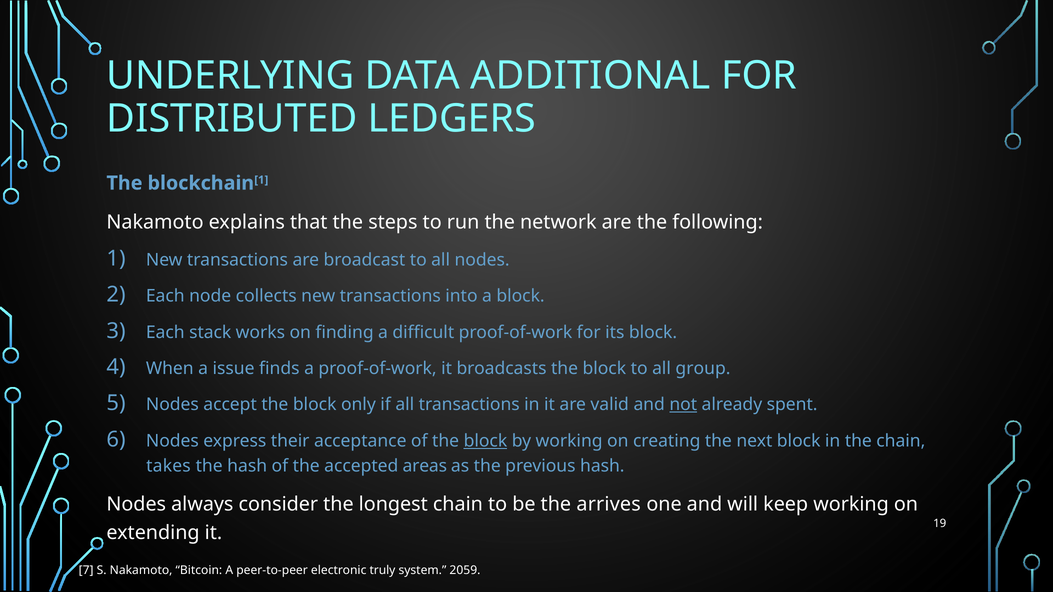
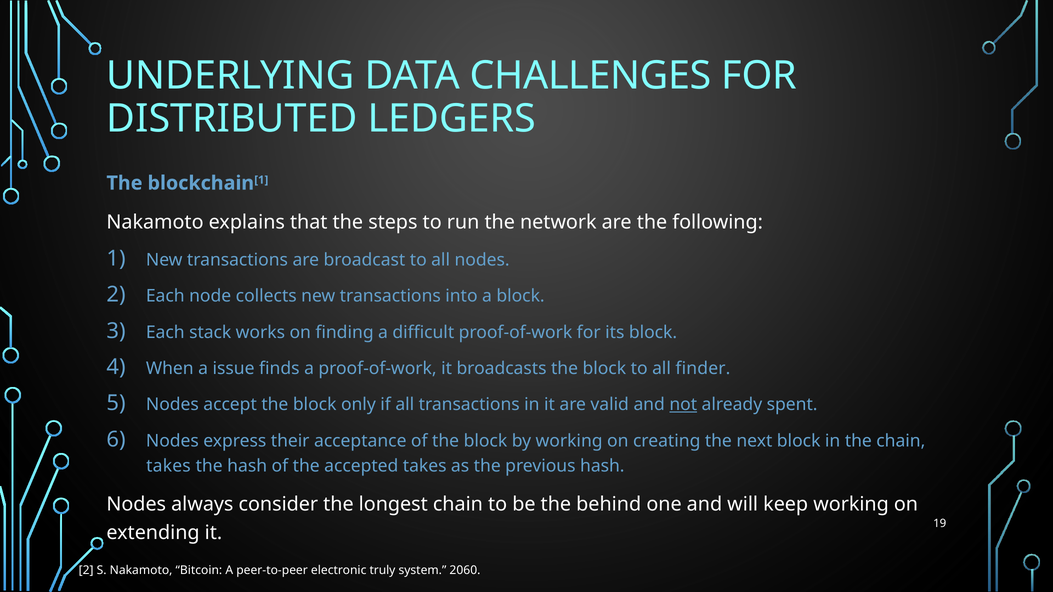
ADDITIONAL: ADDITIONAL -> CHALLENGES (591, 76)
group: group -> finder (703, 369)
block underline: present -> none (485, 441)
accepted areas: areas -> takes (425, 466)
arrives: arrives -> behind (609, 505)
7: 7 -> 2 (86, 571)
2059: 2059 -> 2060 (465, 571)
